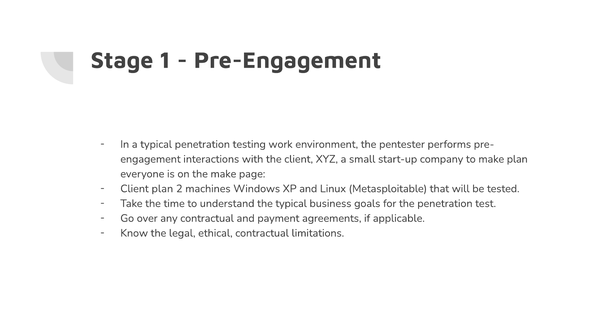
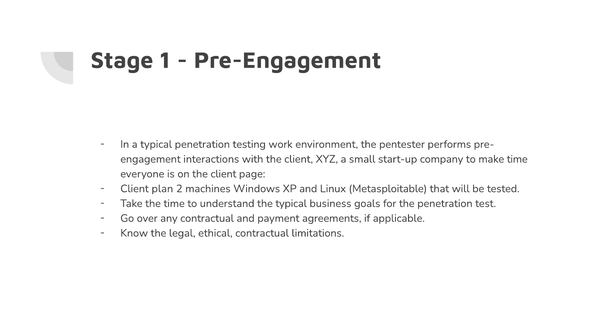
make plan: plan -> time (517, 159)
on the make: make -> client (223, 174)
